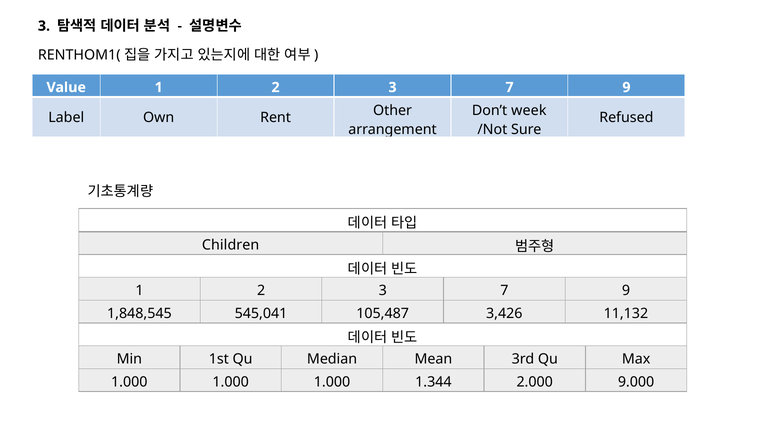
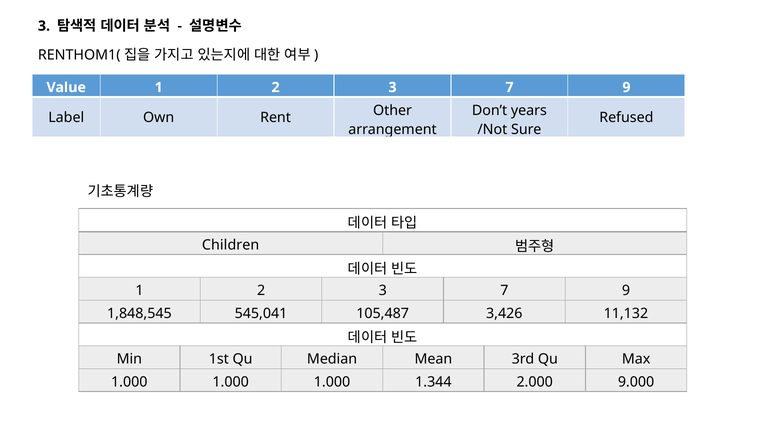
week: week -> years (529, 110)
